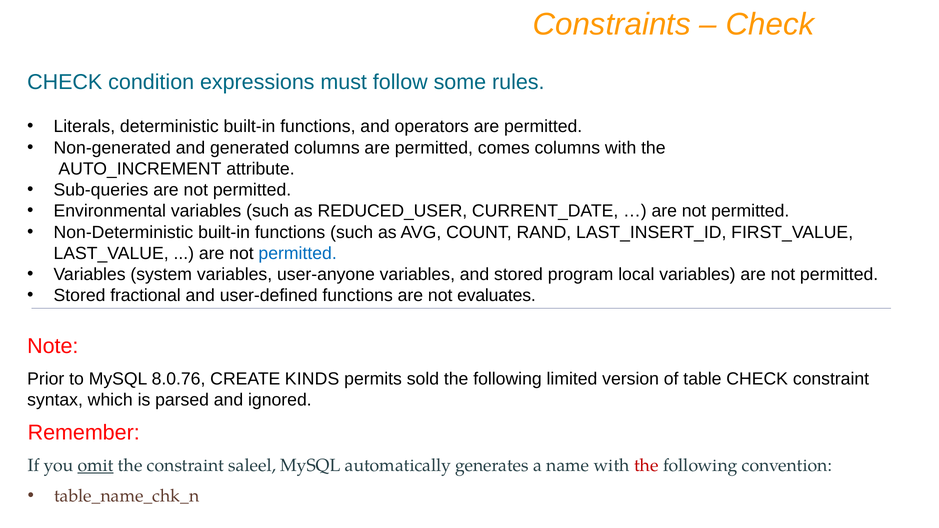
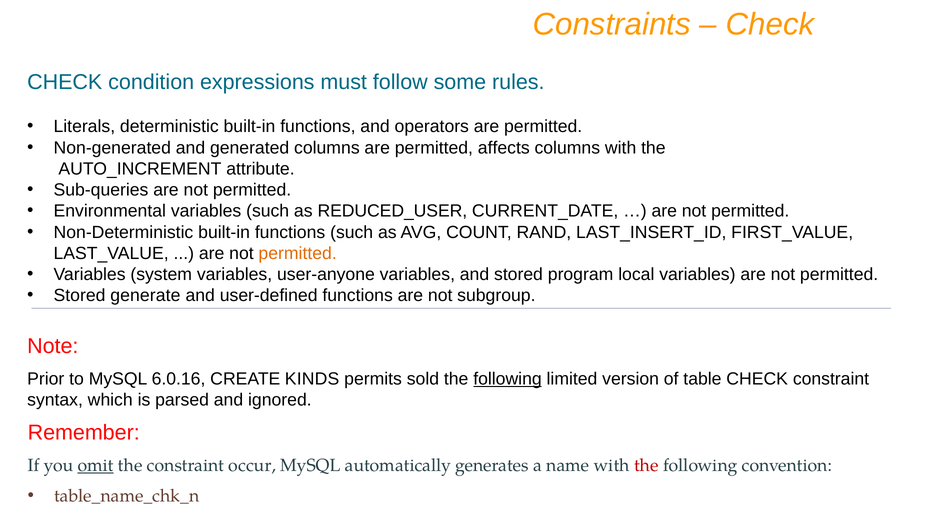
comes: comes -> affects (504, 148)
permitted colour: blue -> orange (298, 253)
fractional: fractional -> generate (145, 296)
evaluates: evaluates -> subgroup (496, 296)
8.0.76: 8.0.76 -> 6.0.16 (179, 379)
following underline: none -> present (507, 379)
saleel: saleel -> occur (252, 466)
